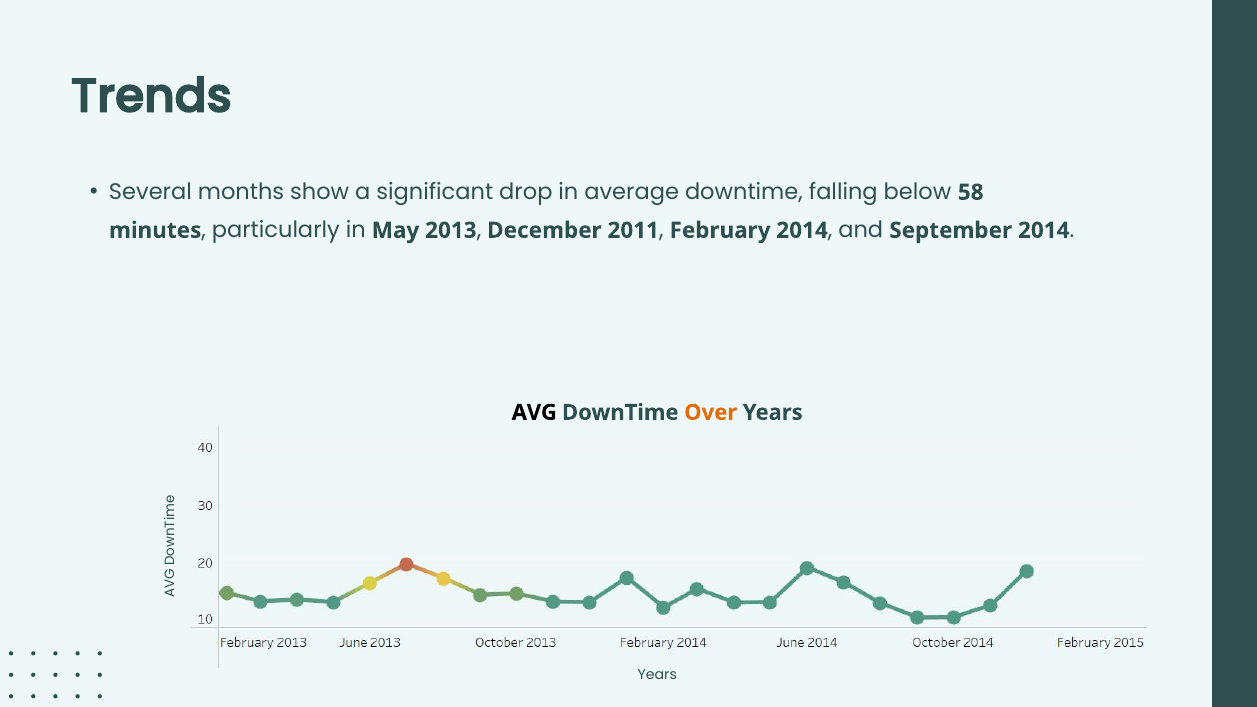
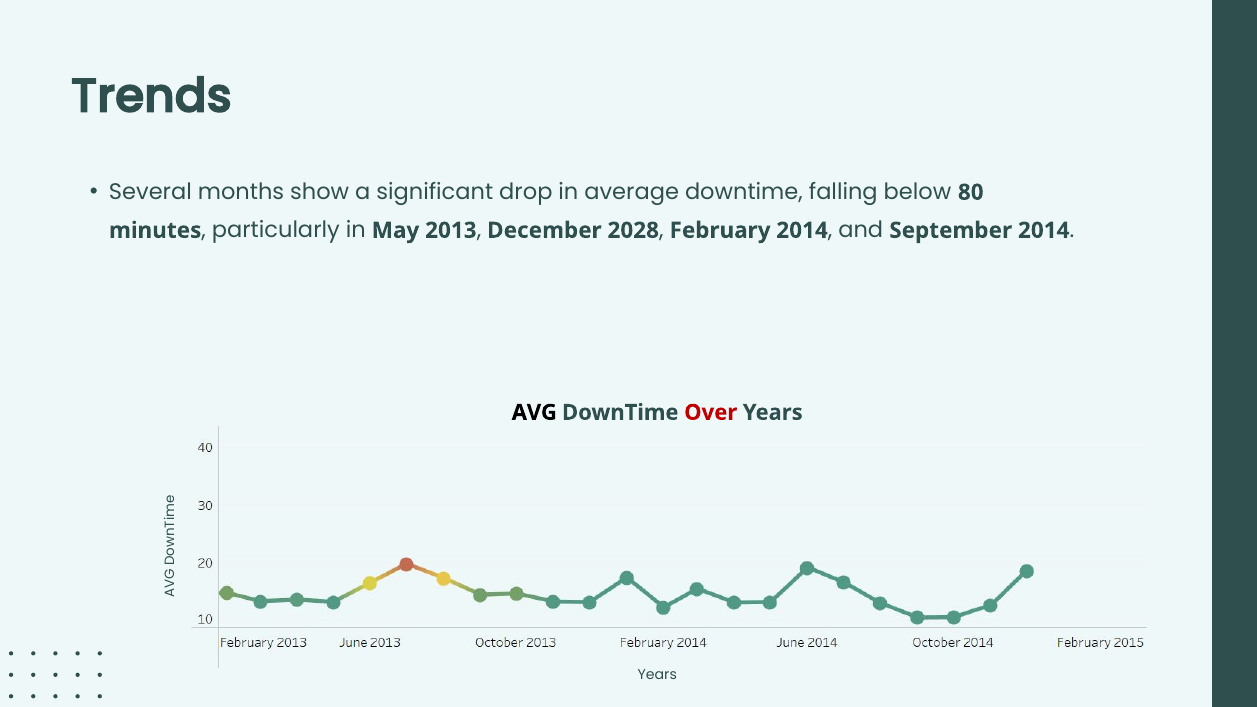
58: 58 -> 80 (971, 192)
2011: 2011 -> 2028 (633, 230)
Over colour: orange -> red (711, 413)
